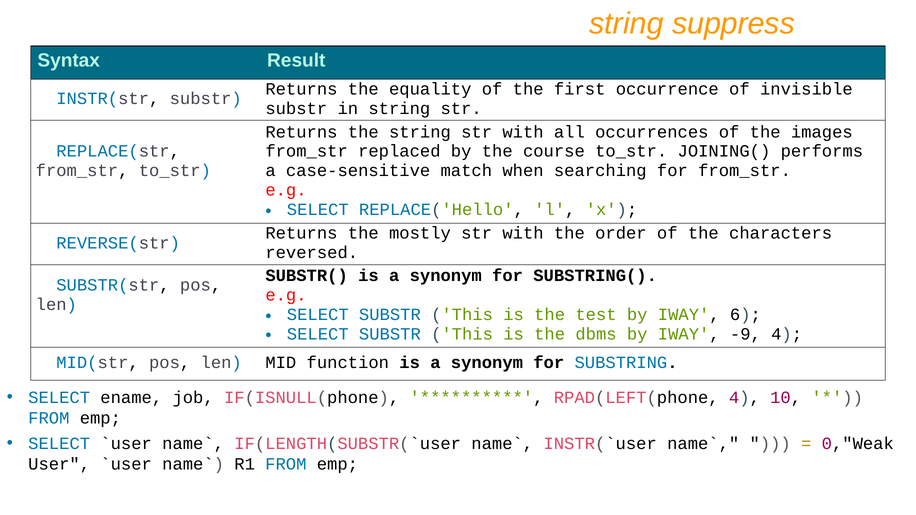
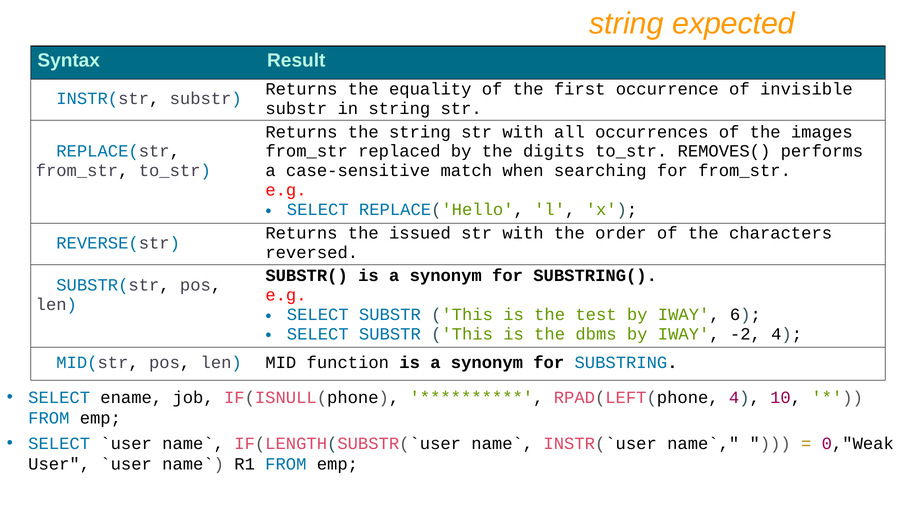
suppress: suppress -> expected (734, 24)
course: course -> digits (554, 151)
JOINING(: JOINING( -> REMOVES( (724, 151)
mostly: mostly -> issued (420, 233)
-9: -9 -> -2 (745, 334)
